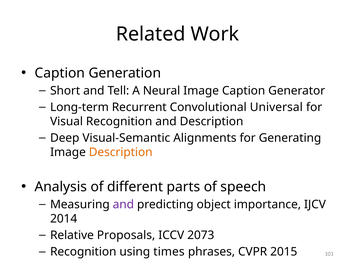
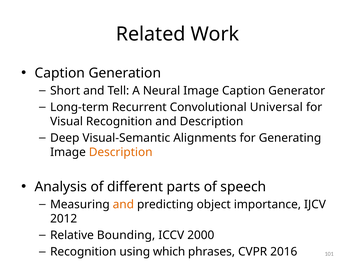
and colour: purple -> orange (123, 205)
2014: 2014 -> 2012 (64, 219)
Proposals: Proposals -> Bounding (126, 235)
2073: 2073 -> 2000 (201, 235)
times: times -> which (169, 252)
2015: 2015 -> 2016 (284, 252)
